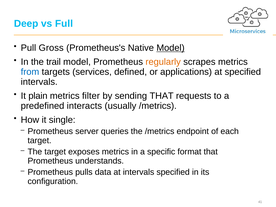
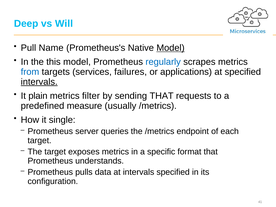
Full: Full -> Will (64, 24)
Gross: Gross -> Name (51, 48)
trail: trail -> this (53, 62)
regularly colour: orange -> blue (163, 62)
defined: defined -> failures (131, 72)
intervals underline: none -> present (39, 82)
interacts: interacts -> measure (84, 106)
